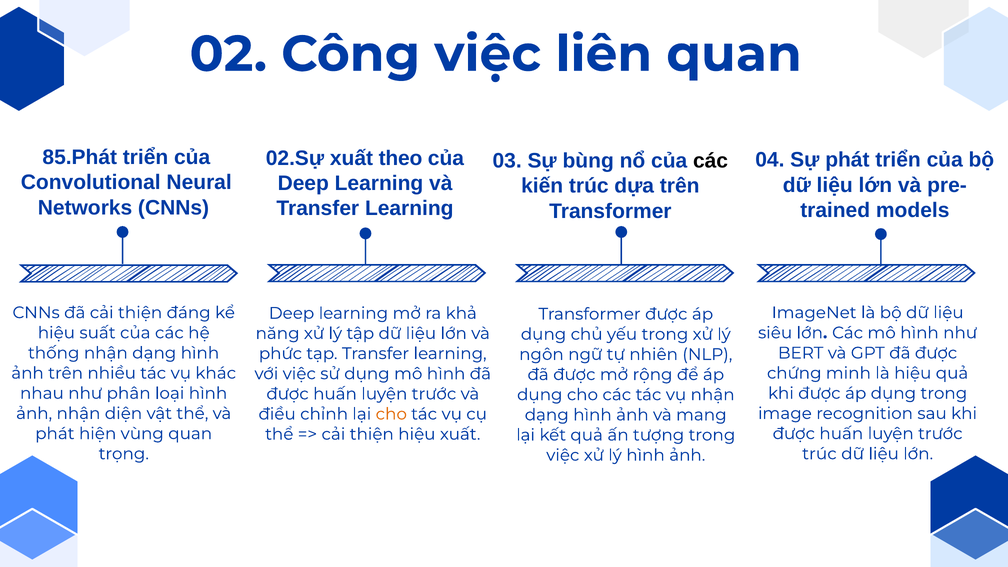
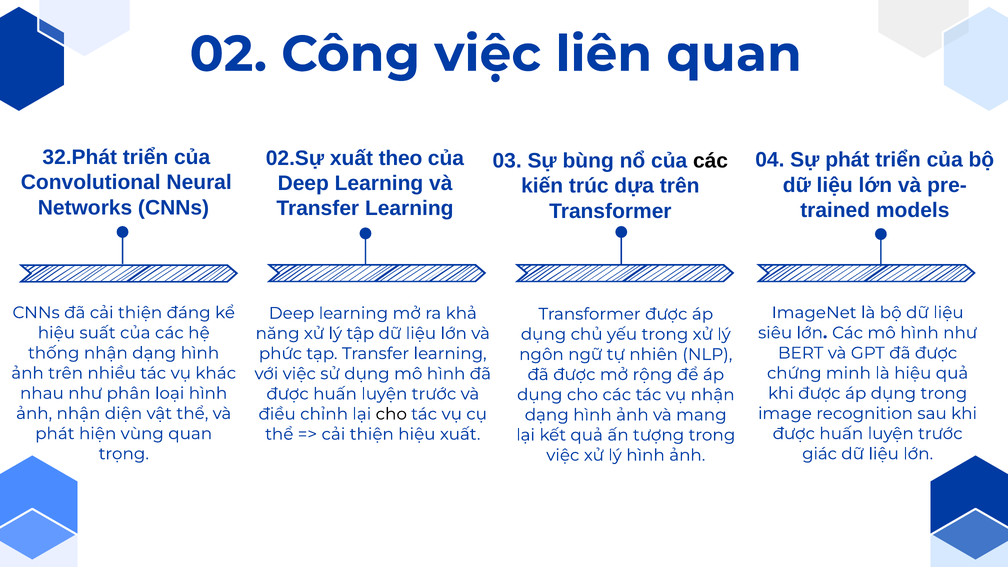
85.Phát: 85.Phát -> 32.Phát (80, 157)
cho colour: orange -> black (391, 414)
trúc: trúc -> giác (820, 454)
